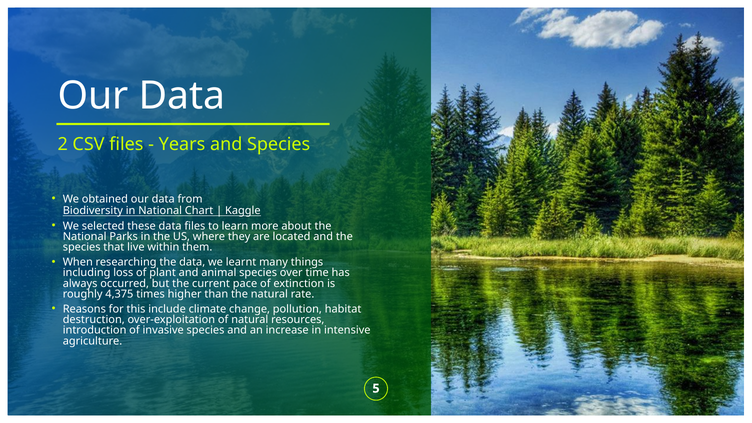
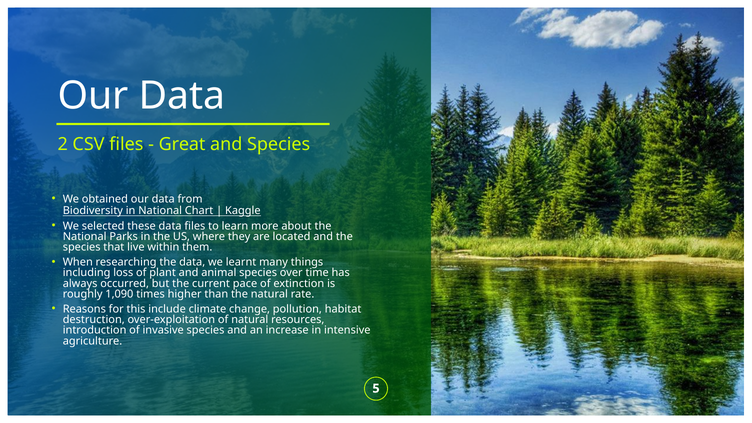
Years: Years -> Great (182, 144)
4,375: 4,375 -> 1,090 (119, 294)
